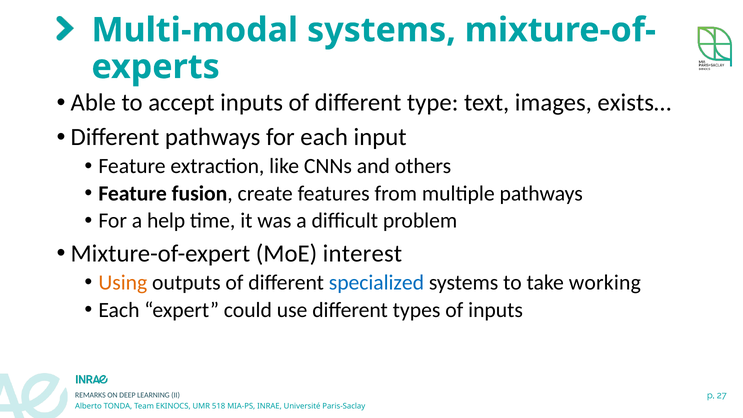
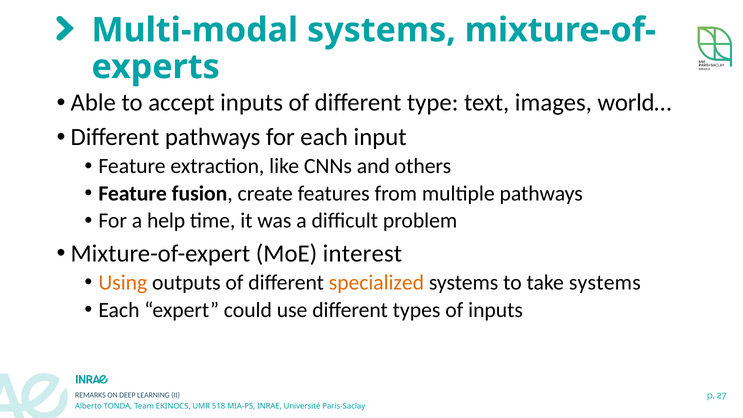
exists…: exists… -> world… (634, 103)
specialized colour: blue -> orange (376, 283)
take working: working -> systems (605, 283)
